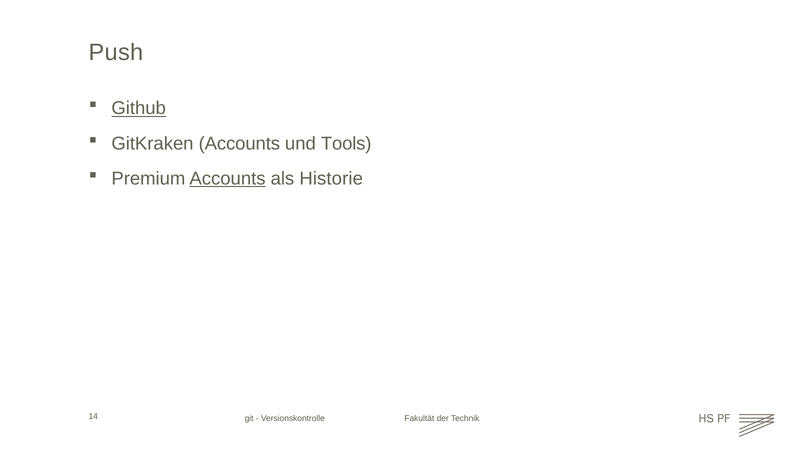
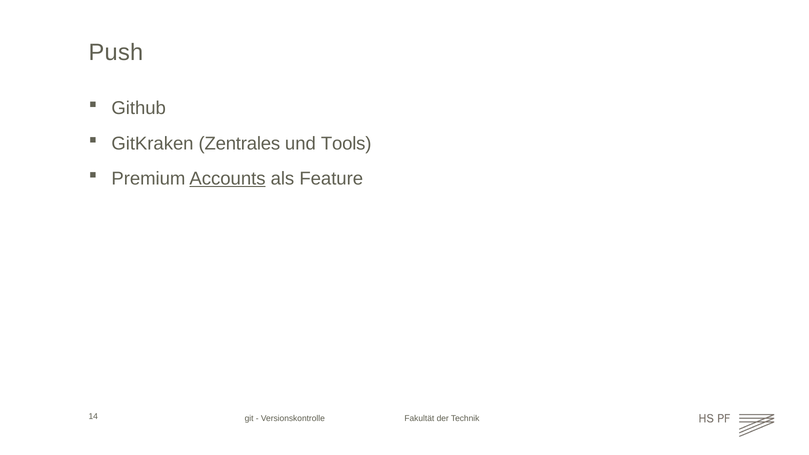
Github underline: present -> none (139, 108)
GitKraken Accounts: Accounts -> Zentrales (239, 143)
Historie: Historie -> Feature (331, 179)
